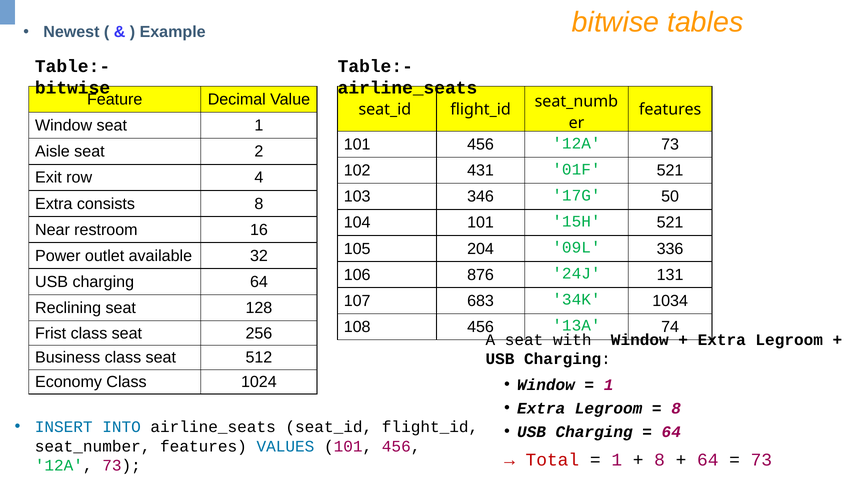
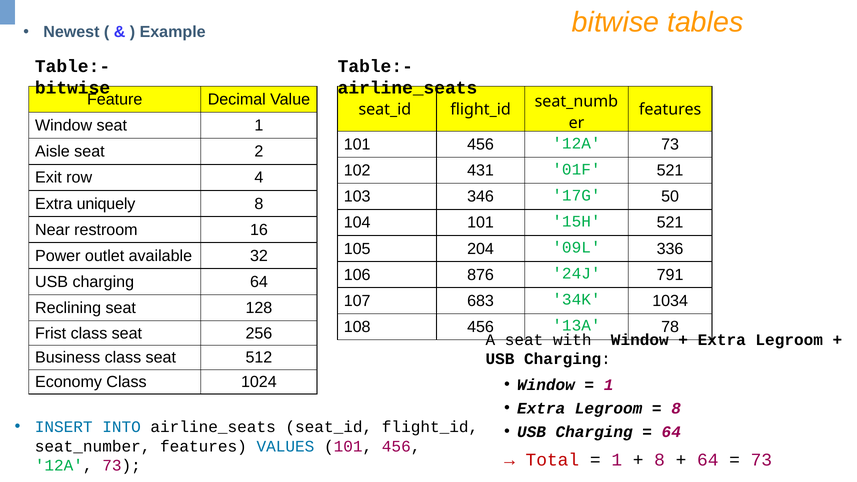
consists: consists -> uniquely (106, 204)
131: 131 -> 791 (670, 275)
74: 74 -> 78 (670, 327)
